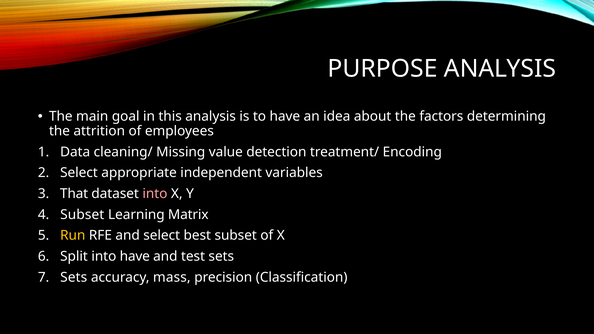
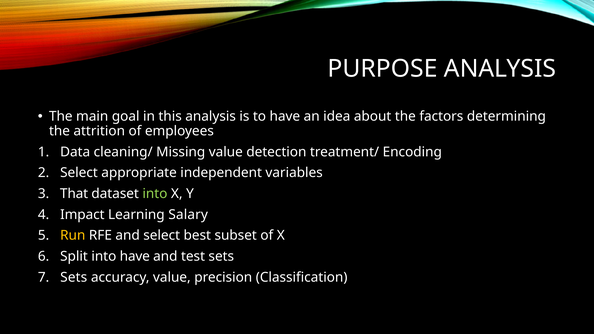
into colour: pink -> light green (155, 194)
Subset: Subset -> Impact (82, 215)
Matrix: Matrix -> Salary (188, 215)
accuracy mass: mass -> value (172, 277)
